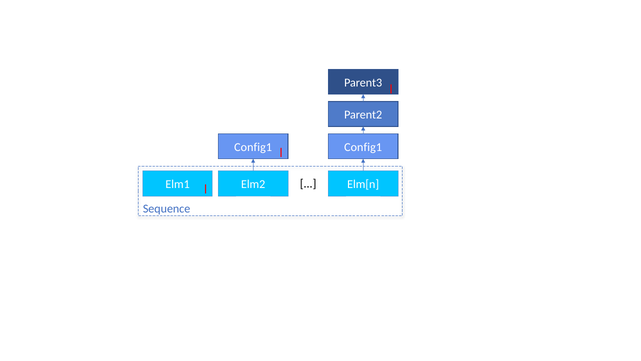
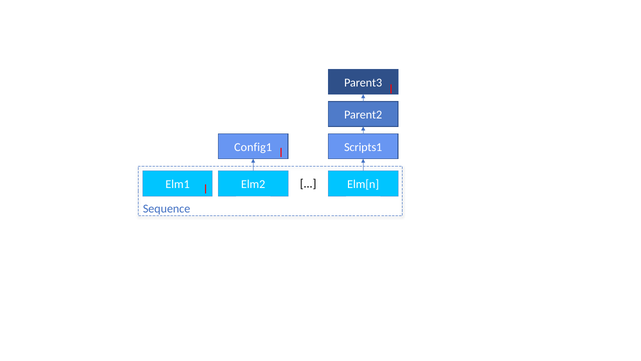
Config1: Config1 -> Scripts1 (363, 147)
